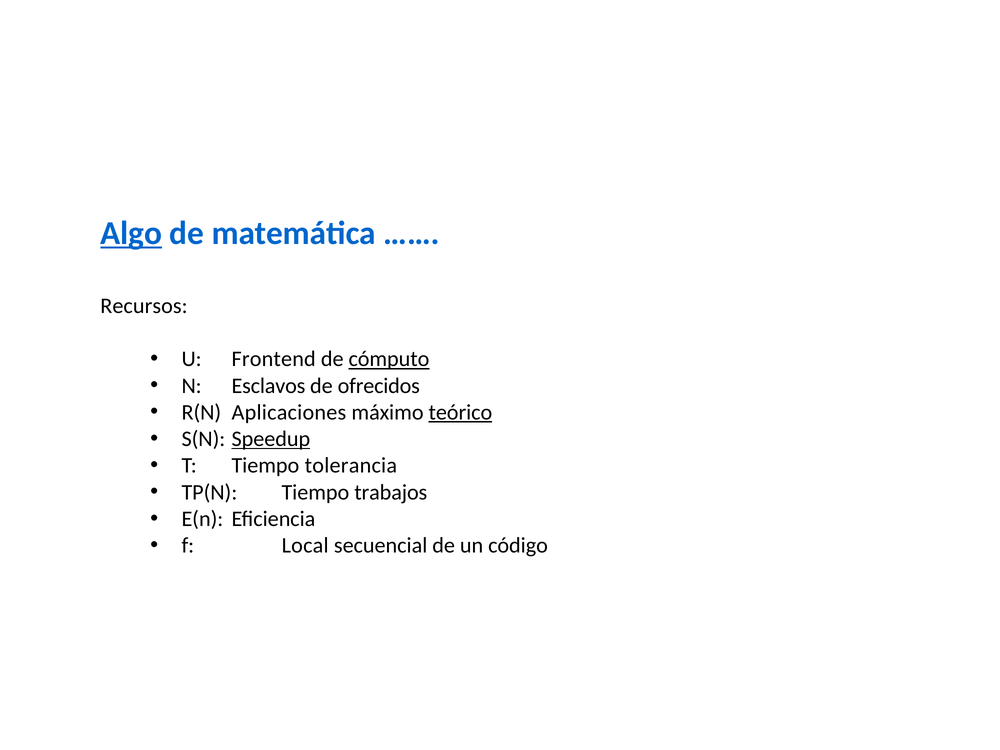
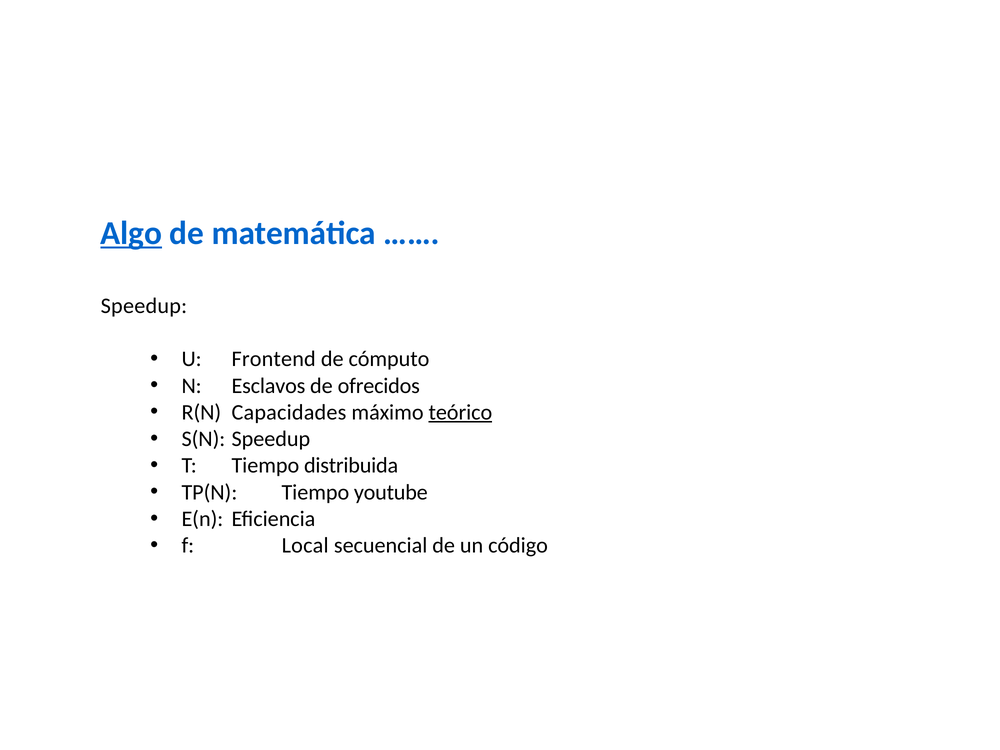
Recursos: Recursos -> Speedup (144, 306)
cómputo underline: present -> none (389, 359)
Aplicaciones: Aplicaciones -> Capacidades (289, 412)
Speedup underline: present -> none (271, 439)
tolerancia: tolerancia -> distribuida (351, 466)
trabajos: trabajos -> youtube (391, 492)
